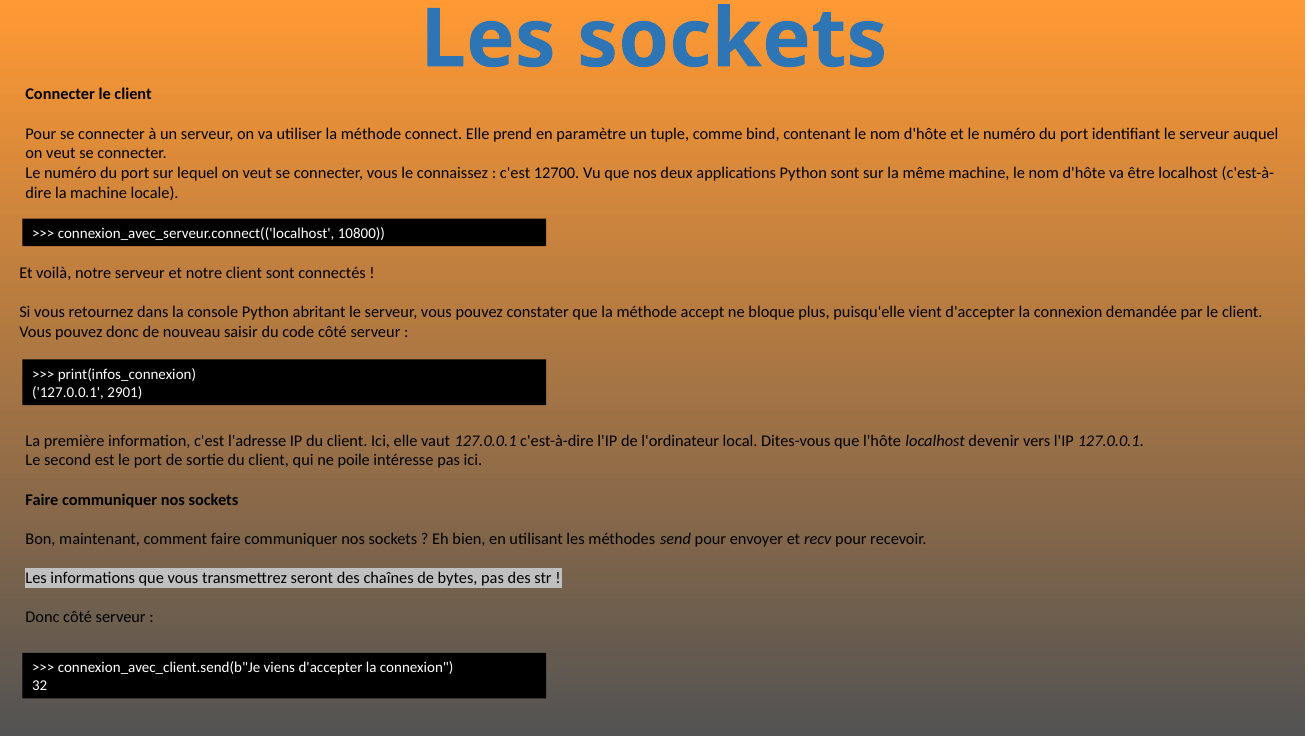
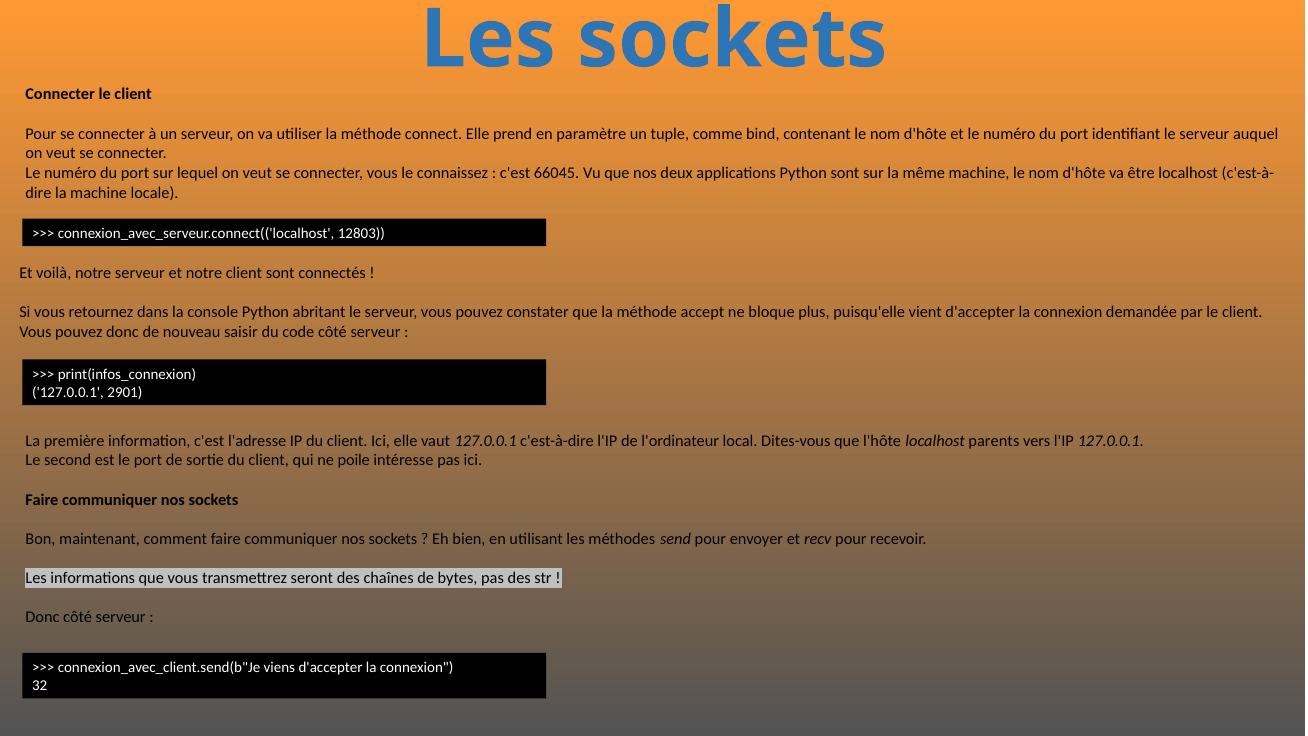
12700: 12700 -> 66045 (557, 173)
10800: 10800 -> 12803 (361, 233)
devenir: devenir -> parents (994, 441)
